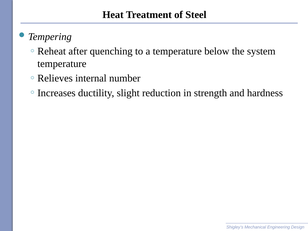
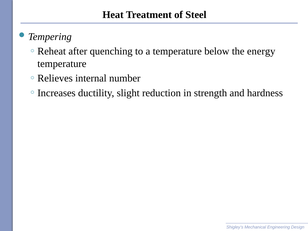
system: system -> energy (261, 51)
